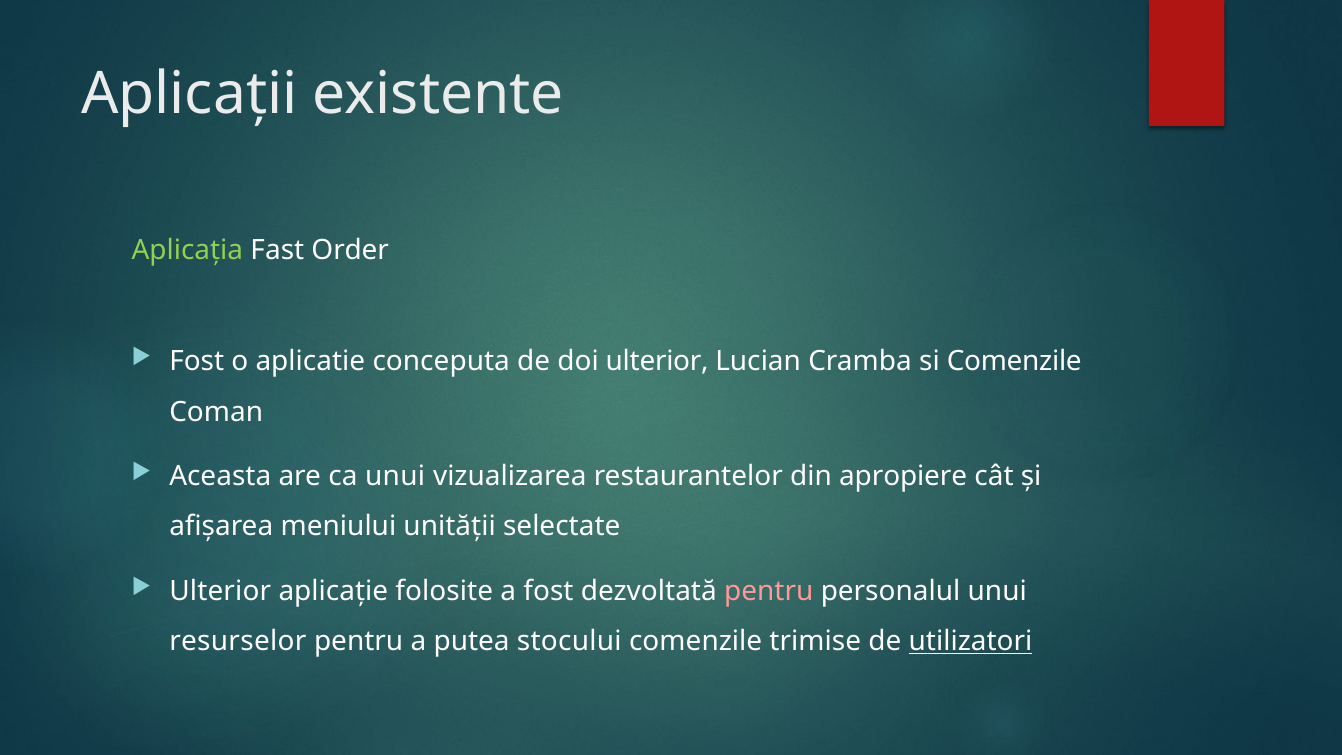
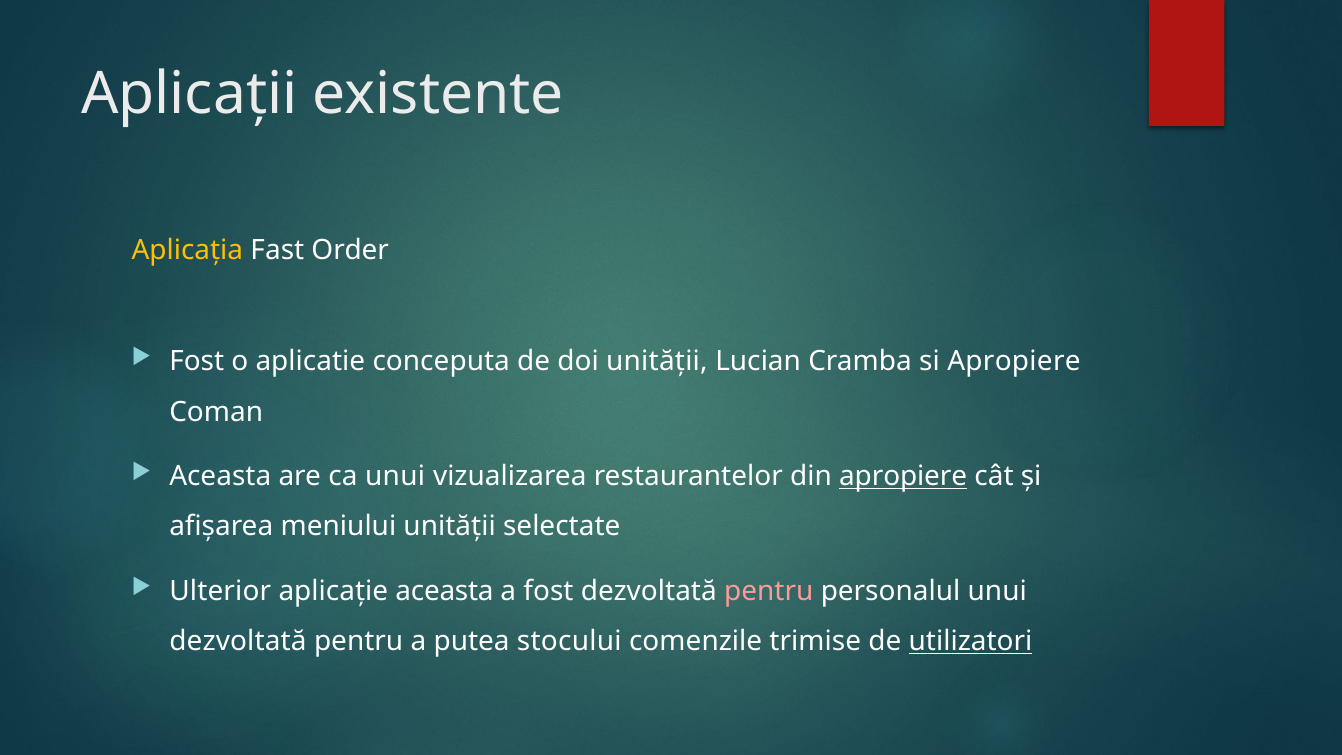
Aplicația colour: light green -> yellow (187, 250)
doi ulterior: ulterior -> unității (657, 362)
si Comenzile: Comenzile -> Apropiere (1014, 362)
apropiere underline: none -> present (903, 476)
aplicație folosite: folosite -> aceasta (445, 591)
resurselor: resurselor -> dezvoltată (238, 641)
